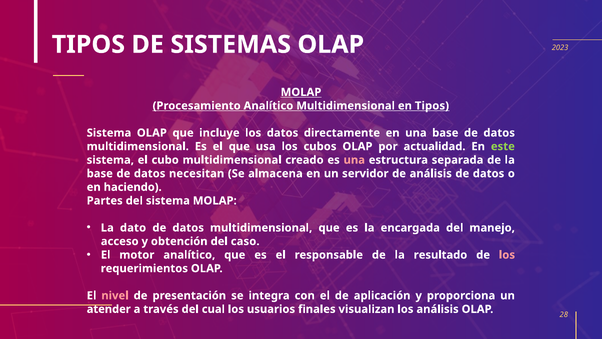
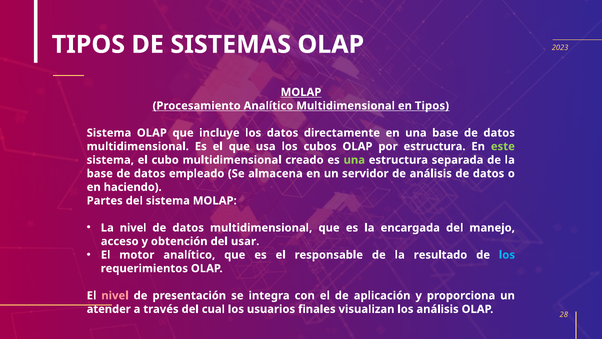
por actualidad: actualidad -> estructura (435, 146)
una colour: pink -> light green (354, 160)
necesitan: necesitan -> empleado (197, 173)
La dato: dato -> nivel (133, 228)
caso: caso -> usar (245, 241)
los colour: pink -> light blue (507, 255)
